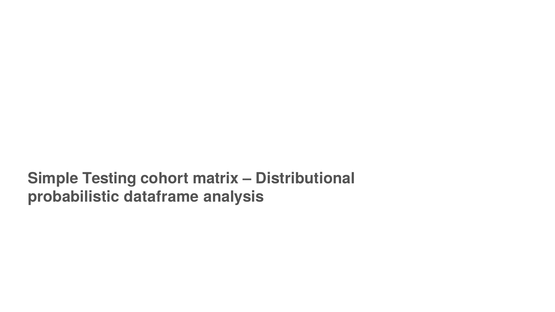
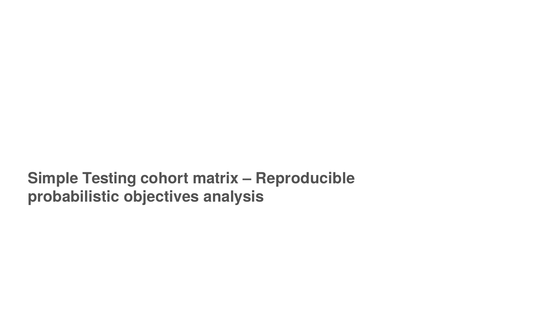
Distributional: Distributional -> Reproducible (305, 179)
dataframe: dataframe -> objectives (161, 197)
